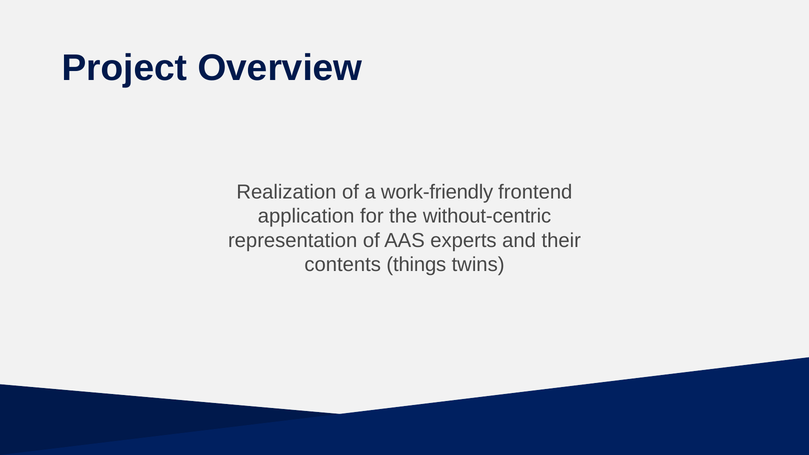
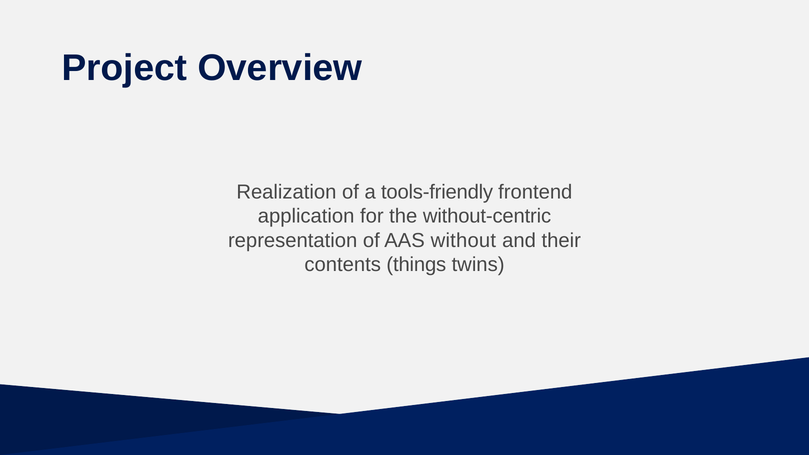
work-friendly: work-friendly -> tools-friendly (437, 192)
experts: experts -> without (463, 241)
